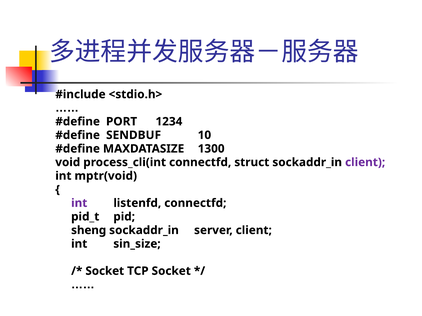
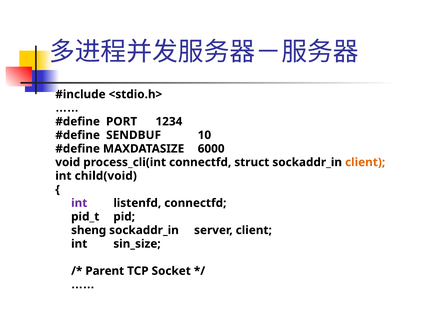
1300: 1300 -> 6000 (211, 149)
client colour: purple -> orange (365, 163)
mptr(void: mptr(void -> child(void (106, 176)
Socket: Socket -> Parent (105, 271)
